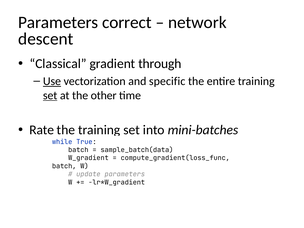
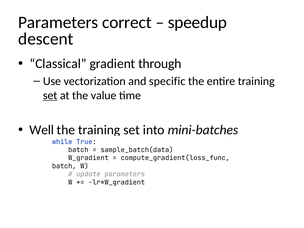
network: network -> speedup (197, 22)
Use underline: present -> none (52, 81)
other: other -> value (104, 95)
Rate: Rate -> Well (42, 130)
